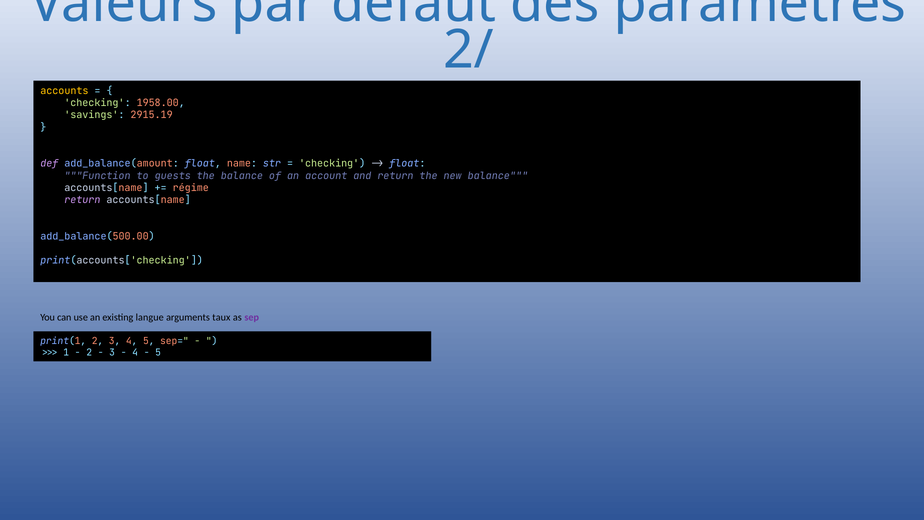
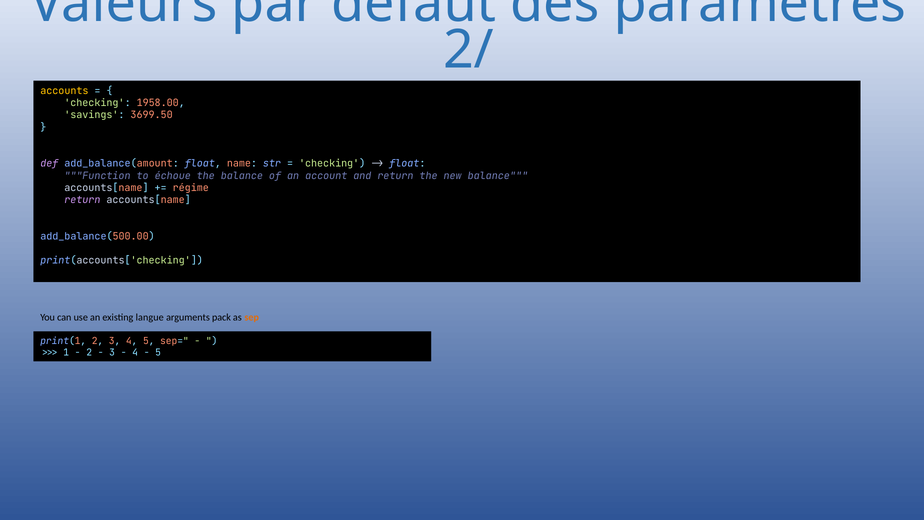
2915.19: 2915.19 -> 3699.50 (152, 115)
guests: guests -> échoue (173, 176)
taux: taux -> pack (221, 317)
sep colour: purple -> orange (252, 317)
